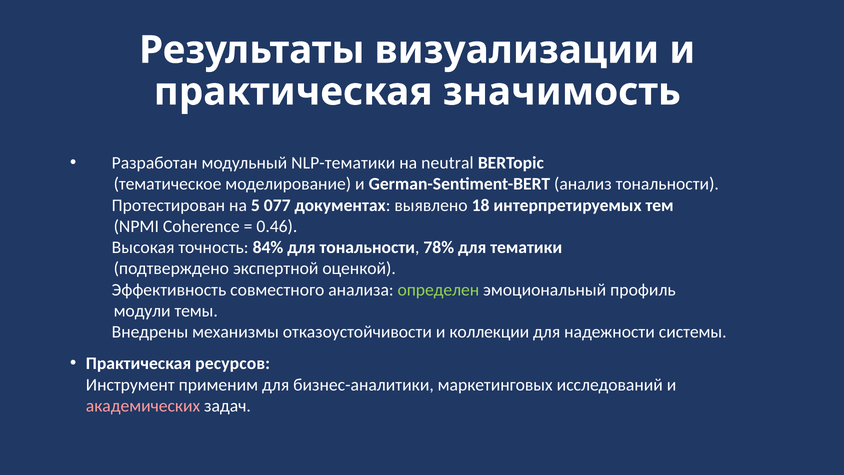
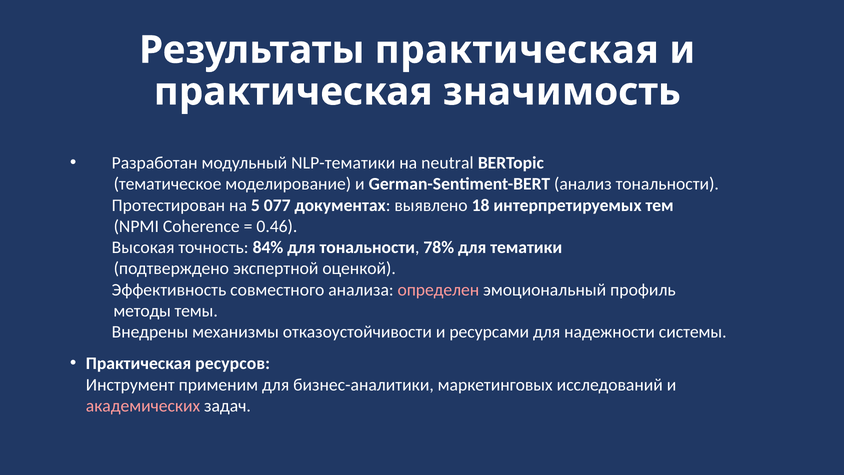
Результаты визуализации: визуализации -> практическая (517, 50)
определен colour: light green -> pink (438, 290)
модули: модули -> методы (142, 311)
коллекции: коллекции -> ресурсами (489, 332)
